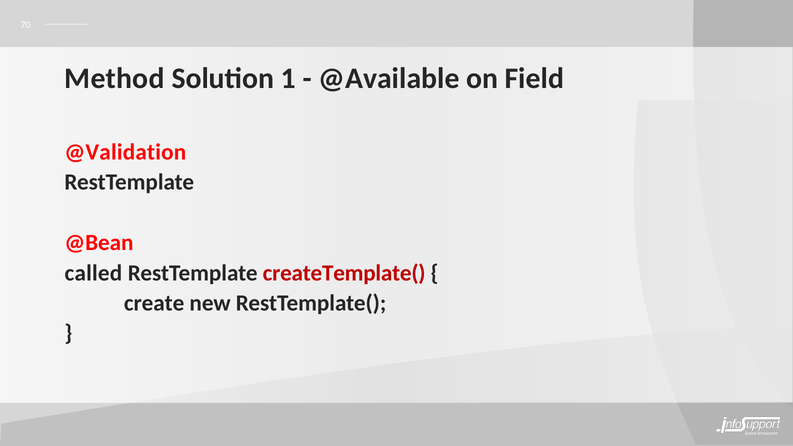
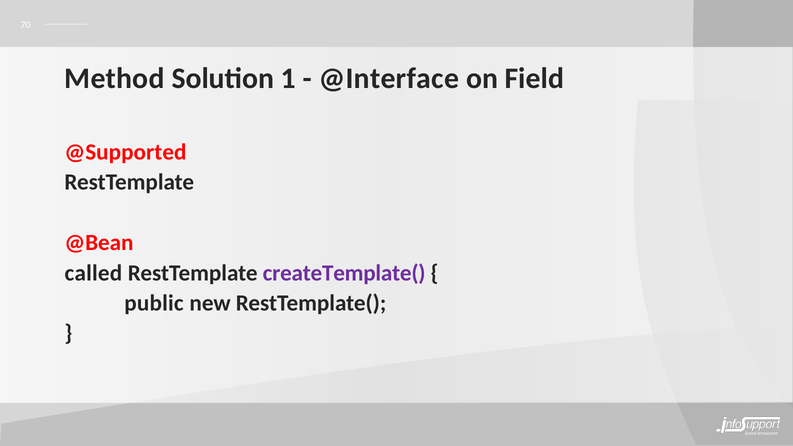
@Available: @Available -> @Interface (389, 78)
@Validation: @Validation -> @Supported (125, 152)
createTemplate( colour: red -> purple (344, 273)
create: create -> public (154, 303)
